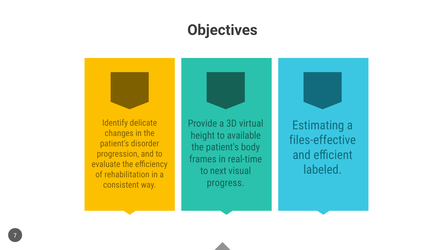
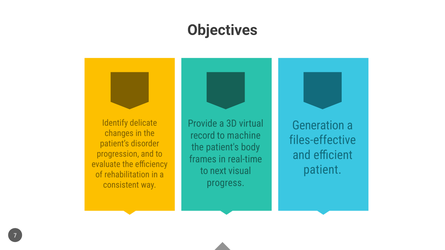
Estimating: Estimating -> Generation (318, 125)
height: height -> record (203, 136)
available: available -> machine (244, 136)
labeled: labeled -> patient (323, 170)
